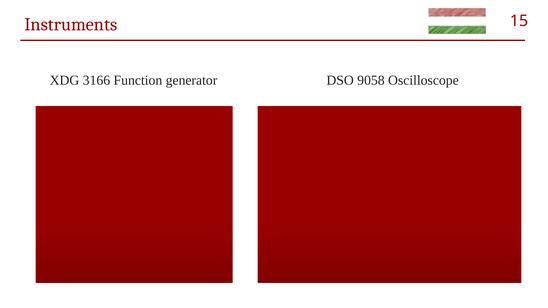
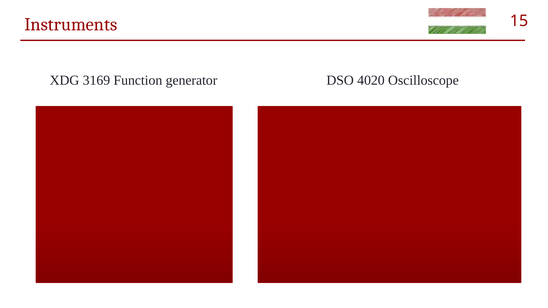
3166: 3166 -> 3169 (96, 80)
9058: 9058 -> 4020 (371, 80)
